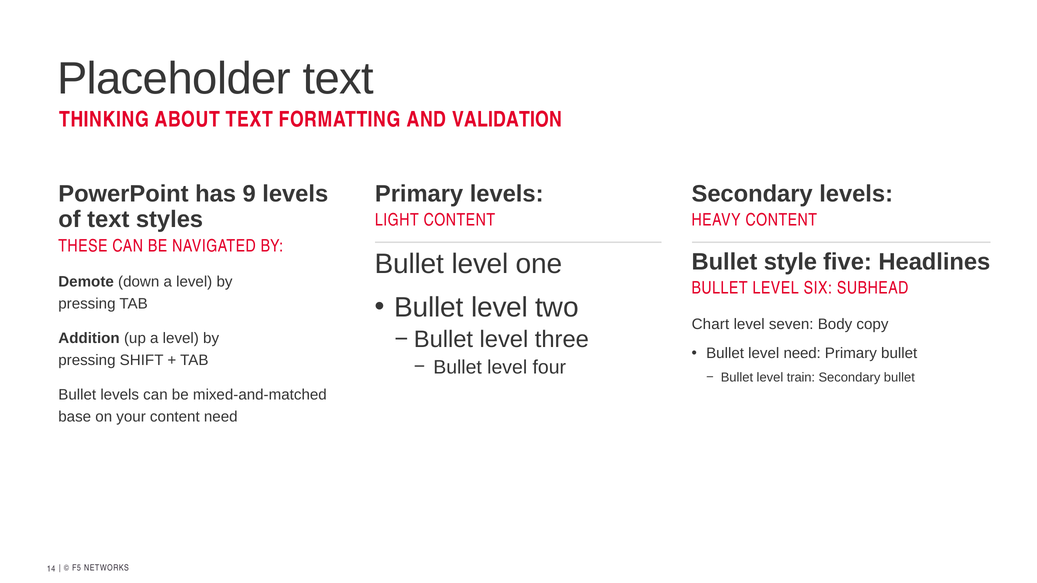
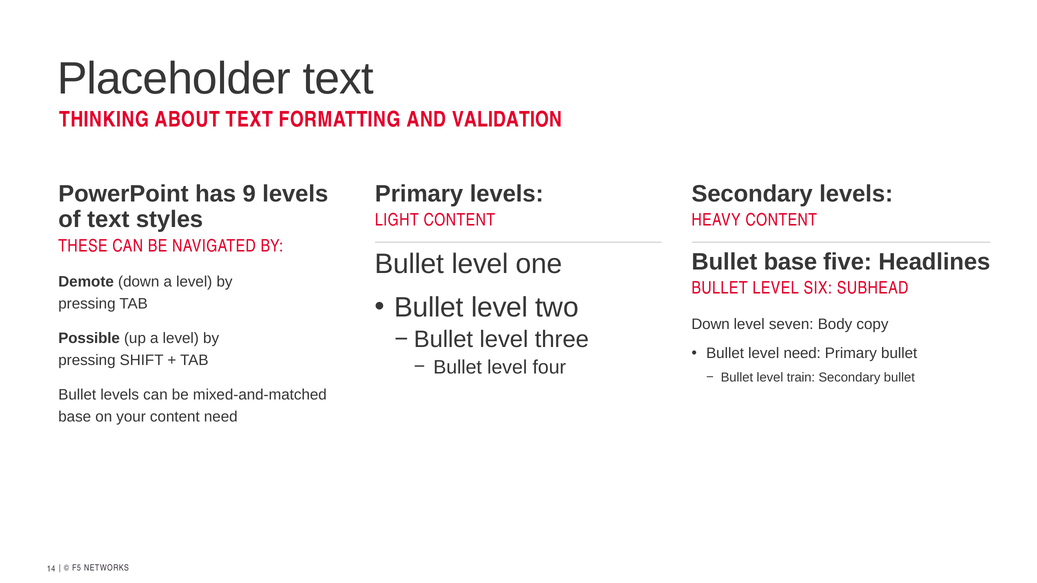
Bullet style: style -> base (790, 262)
Chart: Chart -> Down (711, 325)
Addition: Addition -> Possible (89, 339)
